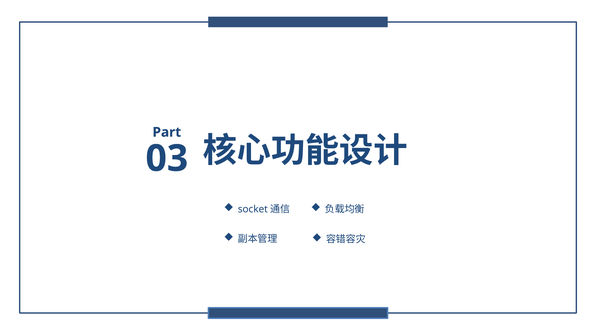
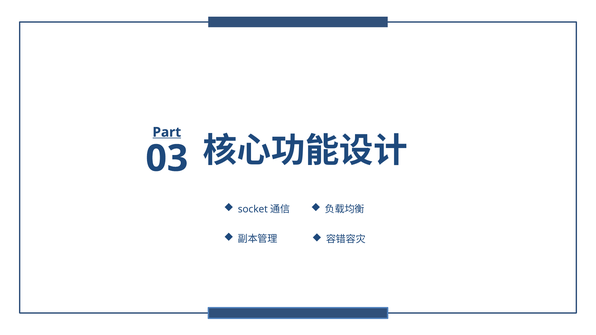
Part underline: none -> present (167, 132)
